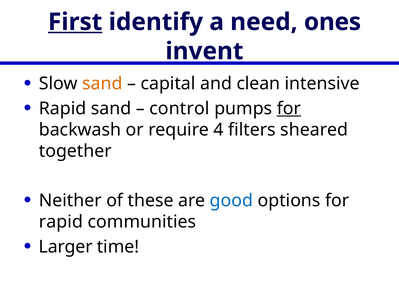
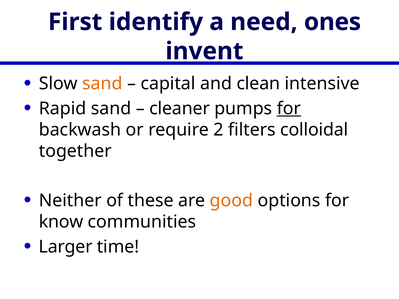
First underline: present -> none (75, 22)
control: control -> cleaner (180, 109)
4: 4 -> 2 (218, 130)
sheared: sheared -> colloidal (314, 130)
good colour: blue -> orange (231, 201)
rapid: rapid -> know (61, 222)
